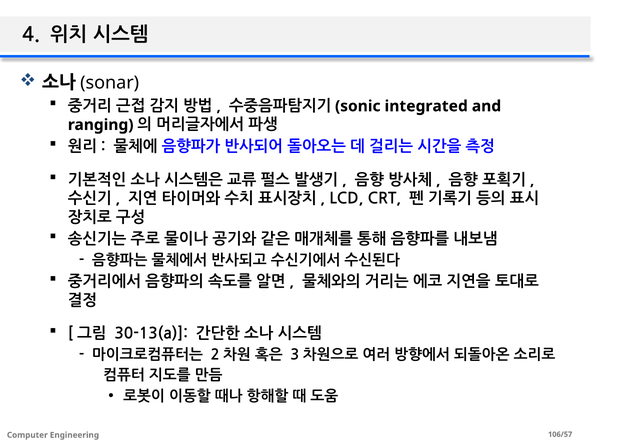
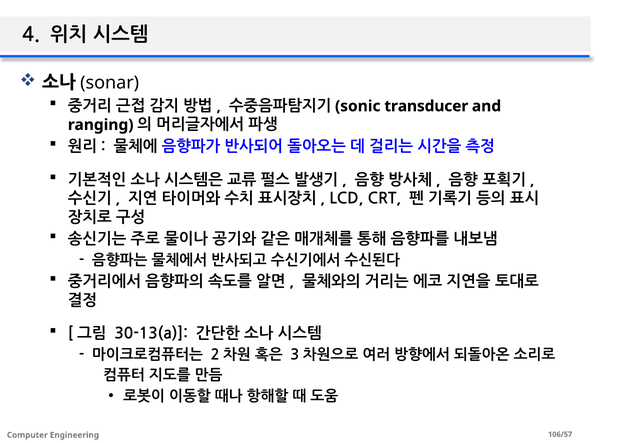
integrated: integrated -> transducer (426, 106)
